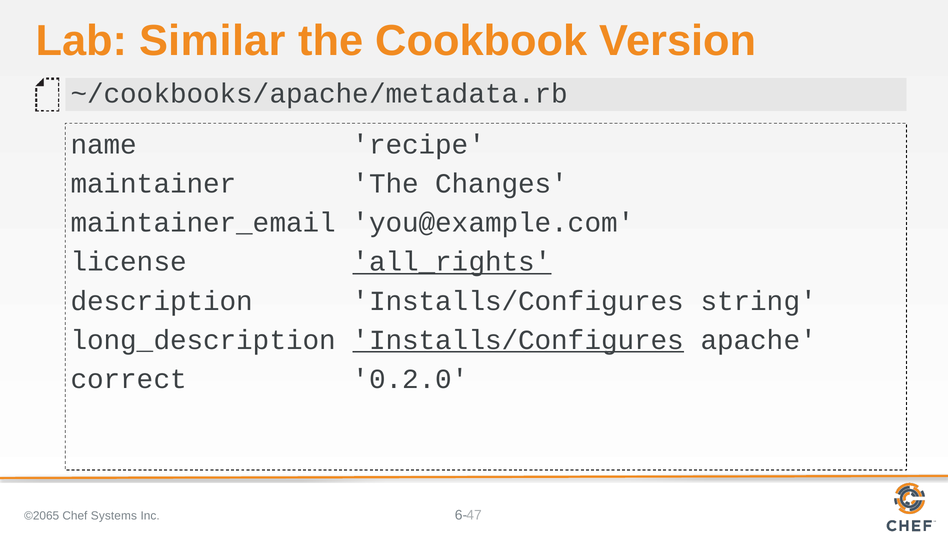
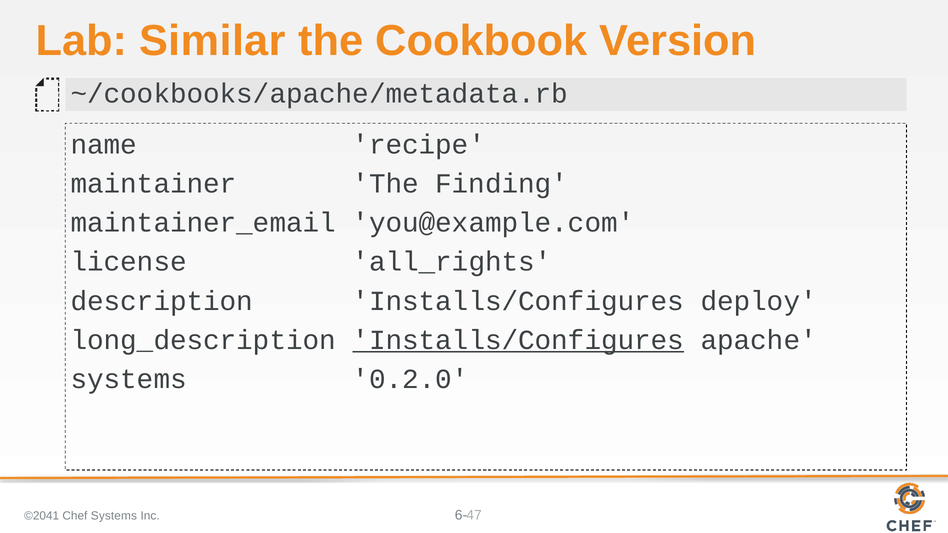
Changes: Changes -> Finding (502, 184)
all_rights underline: present -> none (452, 262)
string: string -> deploy (759, 301)
correct: correct -> systems (129, 379)
©2065: ©2065 -> ©2041 (42, 516)
